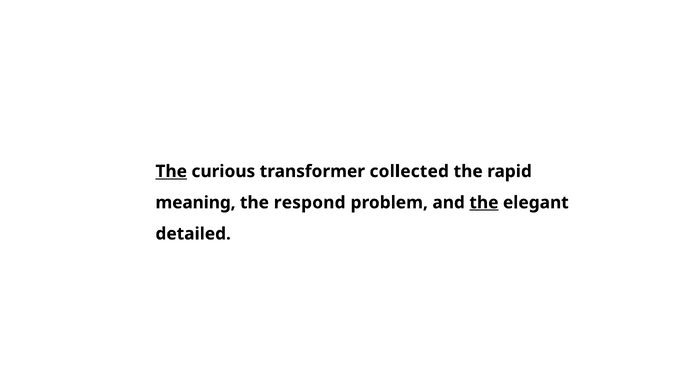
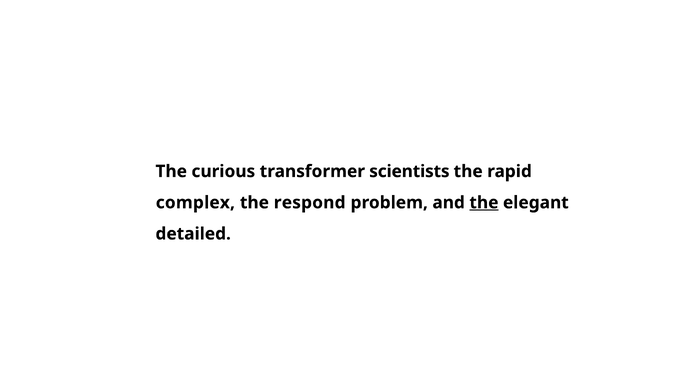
The underline: present -> none (171, 171)
collected: collected -> scientists (409, 171)
meaning: meaning -> complex (195, 202)
